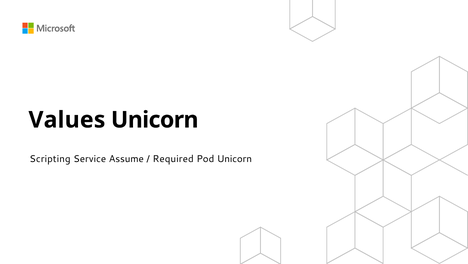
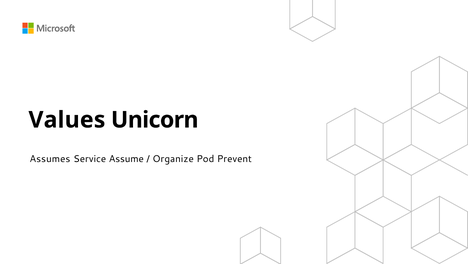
Scripting: Scripting -> Assumes (50, 159)
Required: Required -> Organize (173, 159)
Pod Unicorn: Unicorn -> Prevent (234, 159)
